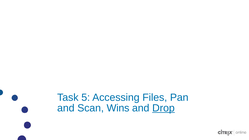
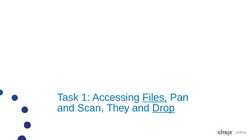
5: 5 -> 1 (86, 97)
Files underline: none -> present (155, 97)
Wins: Wins -> They (118, 108)
